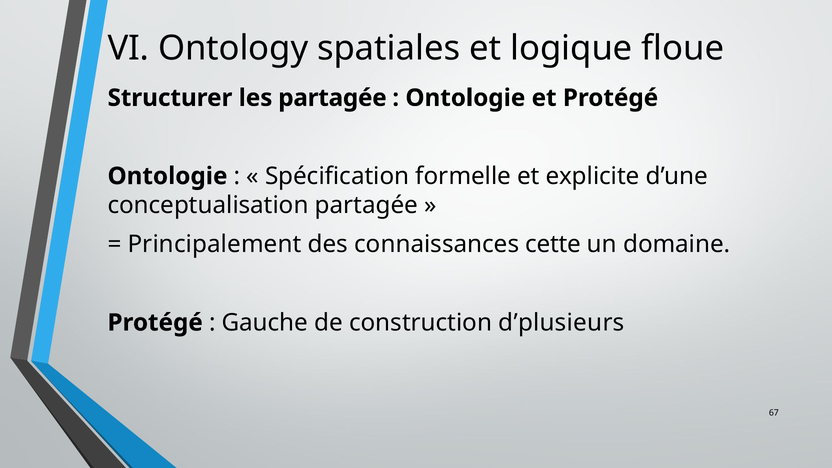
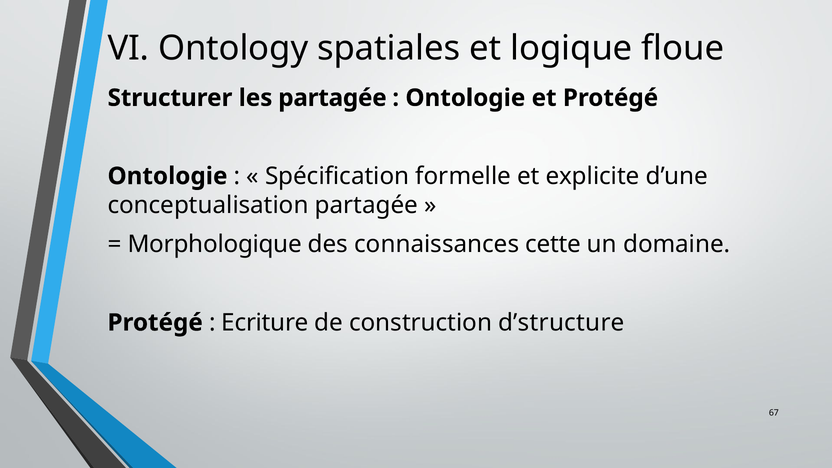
Principalement: Principalement -> Morphologique (215, 244)
Gauche: Gauche -> Ecriture (265, 323)
d’plusieurs: d’plusieurs -> d’structure (561, 323)
